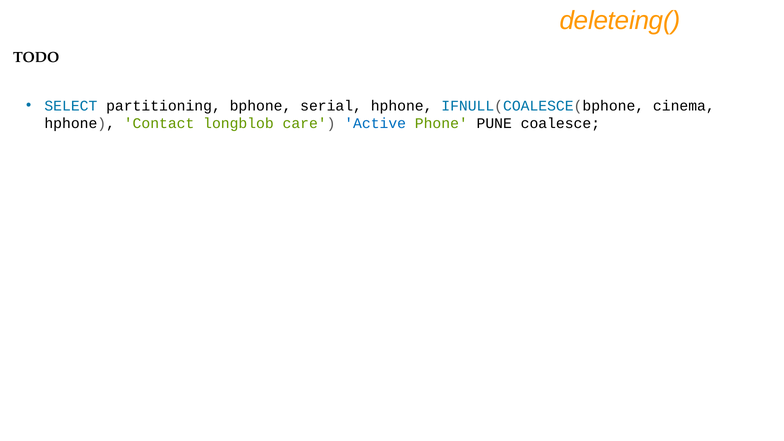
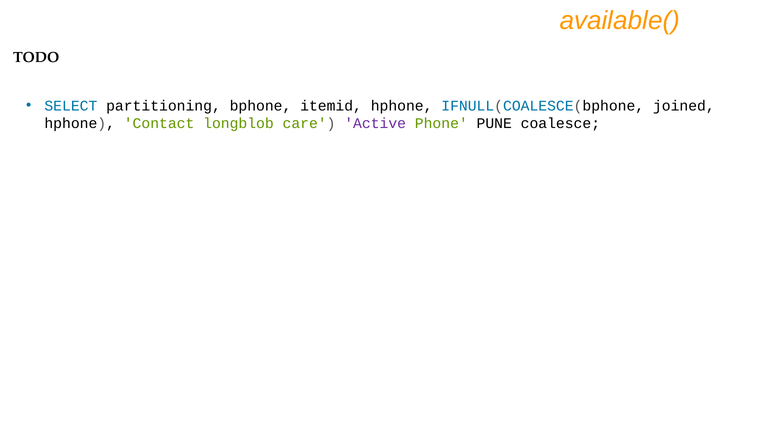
deleteing(: deleteing( -> available( (620, 20)
serial: serial -> itemid (331, 106)
cinema: cinema -> joined (684, 106)
Active colour: blue -> purple (375, 124)
